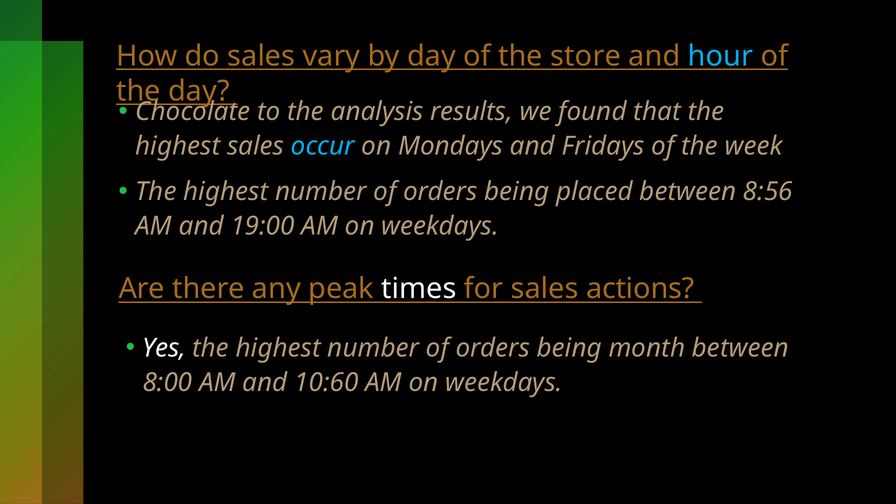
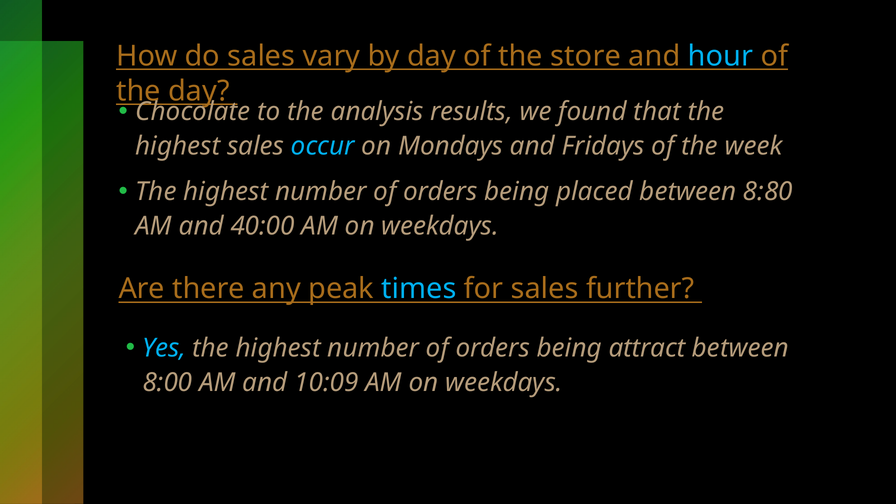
8:56: 8:56 -> 8:80 (768, 192)
19:00: 19:00 -> 40:00 (263, 226)
times colour: white -> light blue (419, 289)
actions: actions -> further (640, 289)
Yes colour: white -> light blue (164, 348)
month: month -> attract (647, 348)
10:60: 10:60 -> 10:09 (326, 383)
